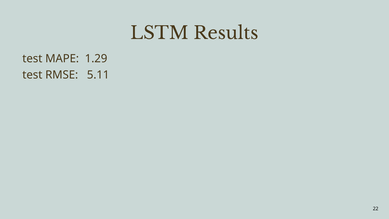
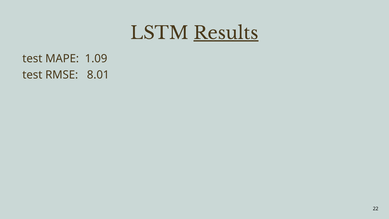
Results underline: none -> present (226, 33)
1.29: 1.29 -> 1.09 (96, 59)
5.11: 5.11 -> 8.01 (98, 75)
